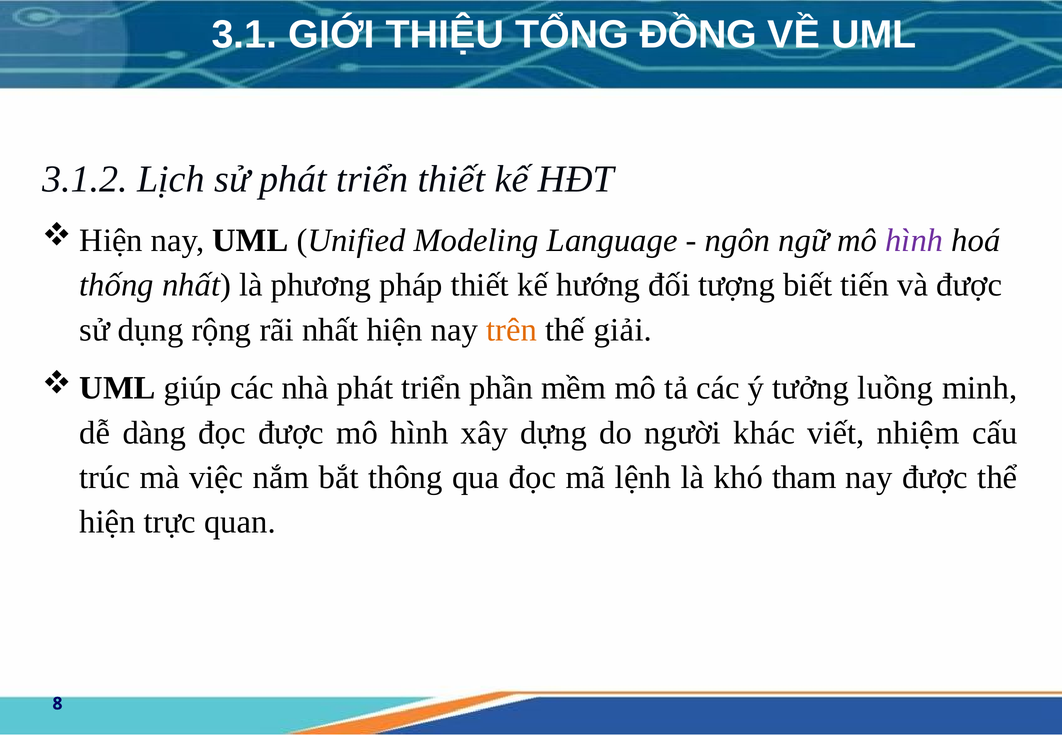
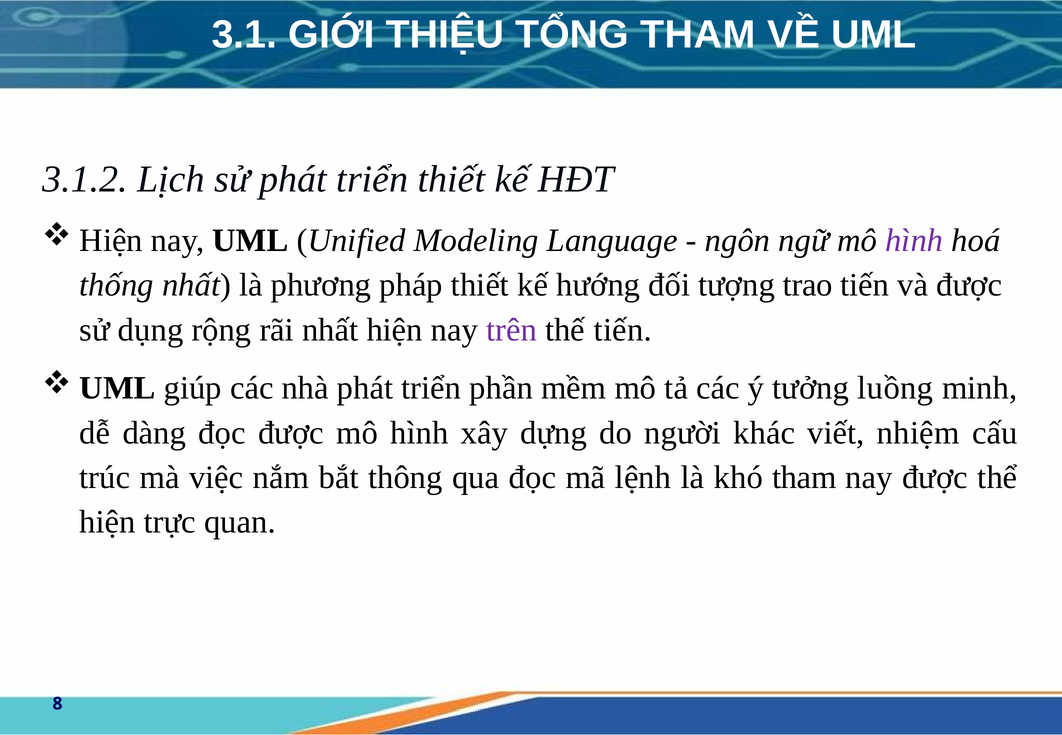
TỔNG ĐỒNG: ĐỒNG -> THAM (698, 35)
biết: biết -> trao (808, 285)
trên colour: orange -> purple (512, 330)
thế giải: giải -> tiến (623, 330)
